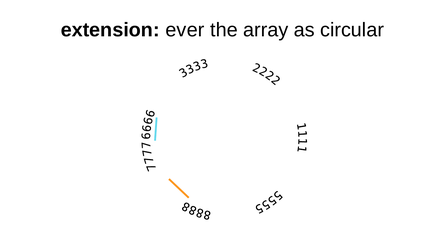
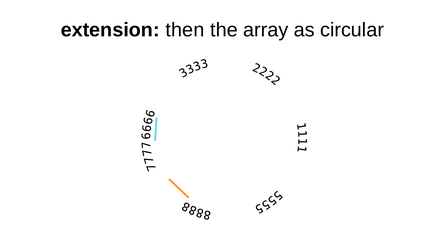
ever: ever -> then (185, 30)
